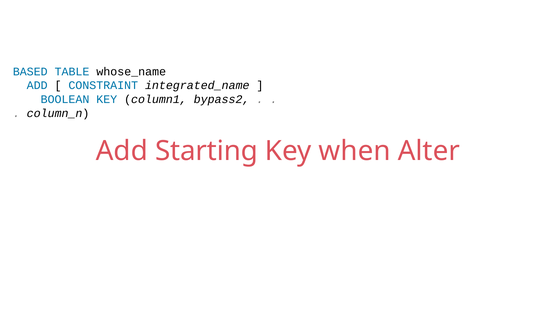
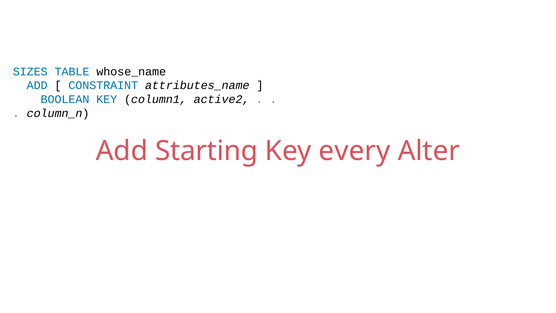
BASED: BASED -> SIZES (30, 72)
integrated_name: integrated_name -> attributes_name (197, 85)
bypass2: bypass2 -> active2 (222, 99)
when: when -> every (355, 151)
